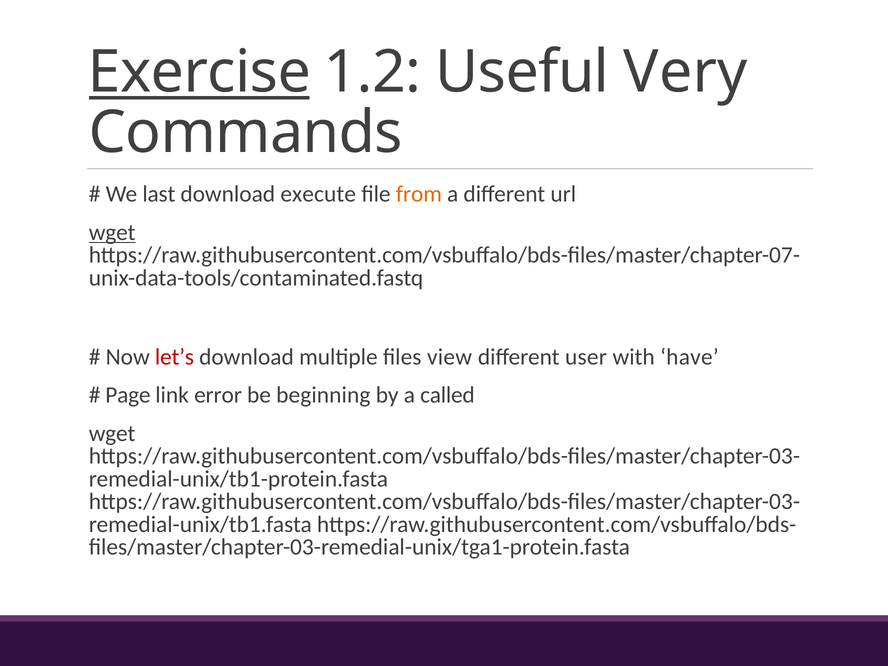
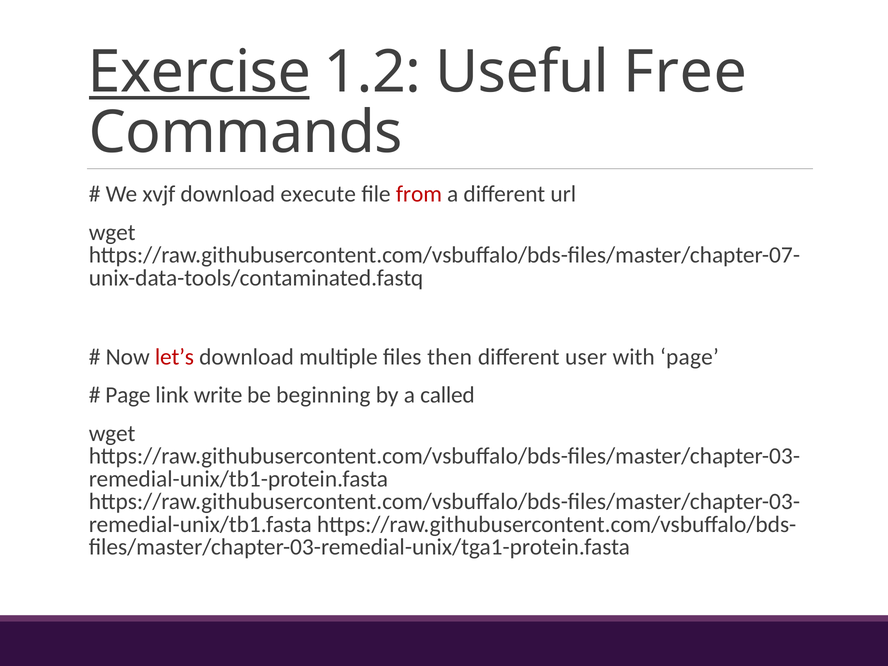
Very: Very -> Free (685, 72)
last: last -> xvjf (159, 194)
from colour: orange -> red (419, 194)
wget underline: present -> none (112, 232)
view: view -> then (450, 357)
with have: have -> page (689, 357)
error: error -> write (218, 395)
